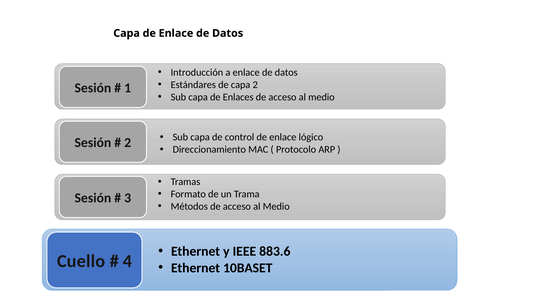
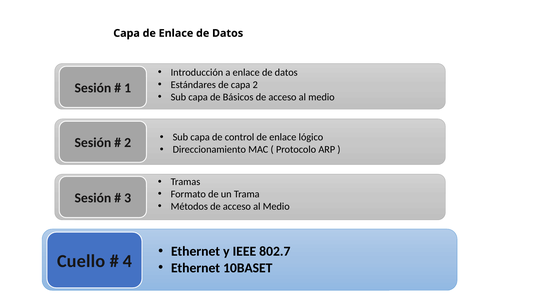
Enlaces: Enlaces -> Básicos (238, 97)
883.6: 883.6 -> 802.7 (275, 251)
